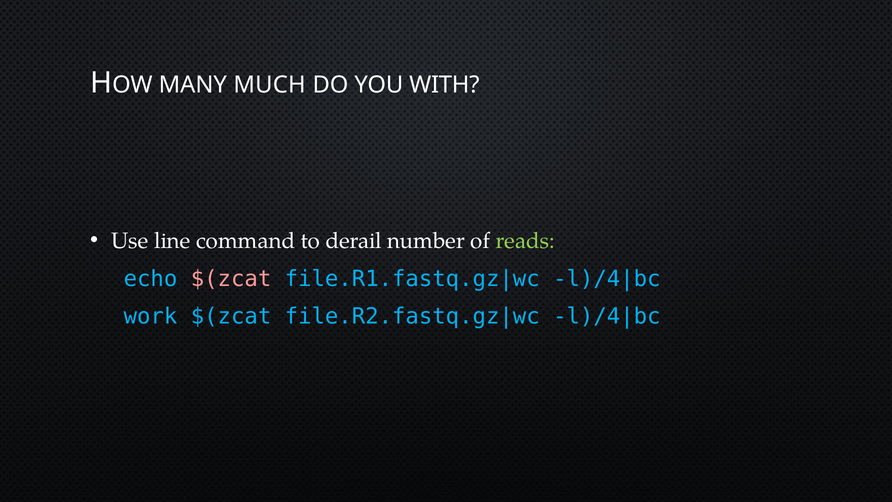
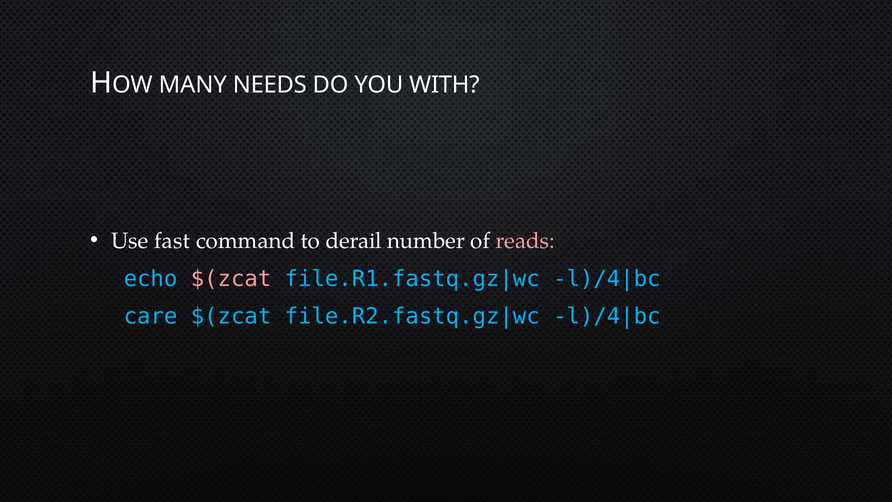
MUCH: MUCH -> NEEDS (270, 85)
line: line -> fast (172, 241)
reads colour: light green -> pink (525, 241)
work: work -> care (151, 316)
